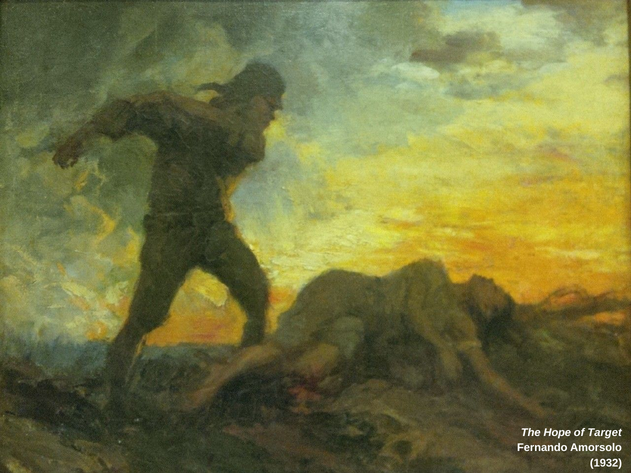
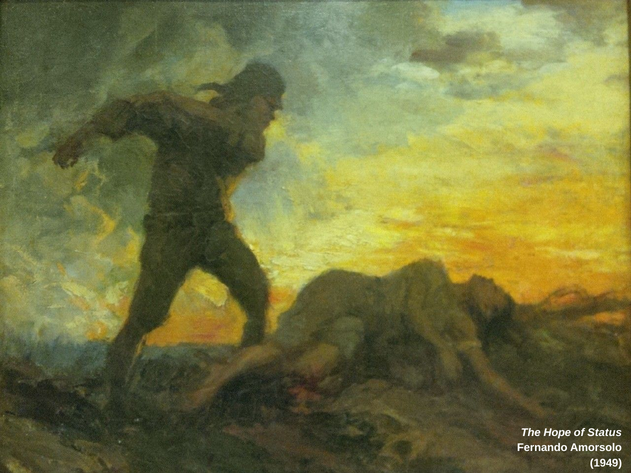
Target: Target -> Status (605, 433)
1932: 1932 -> 1949 (606, 463)
